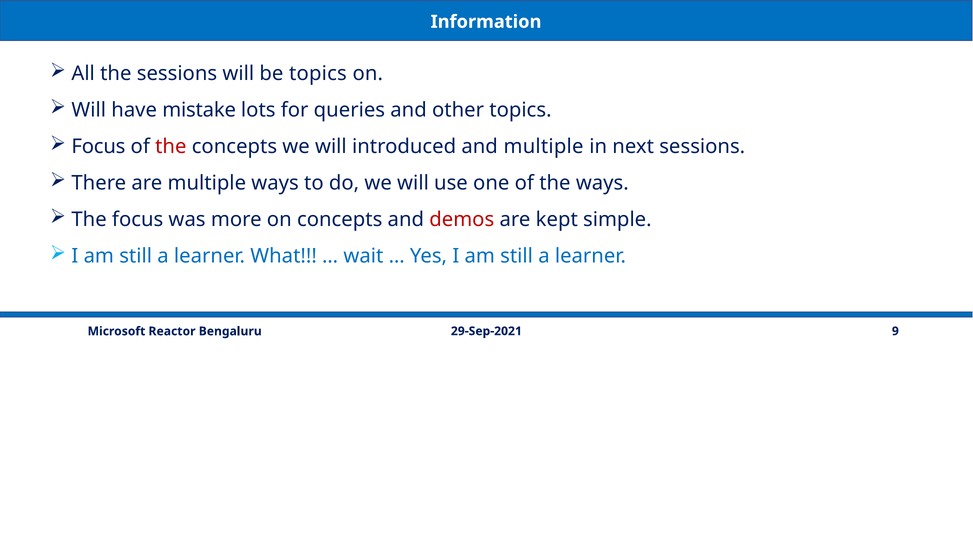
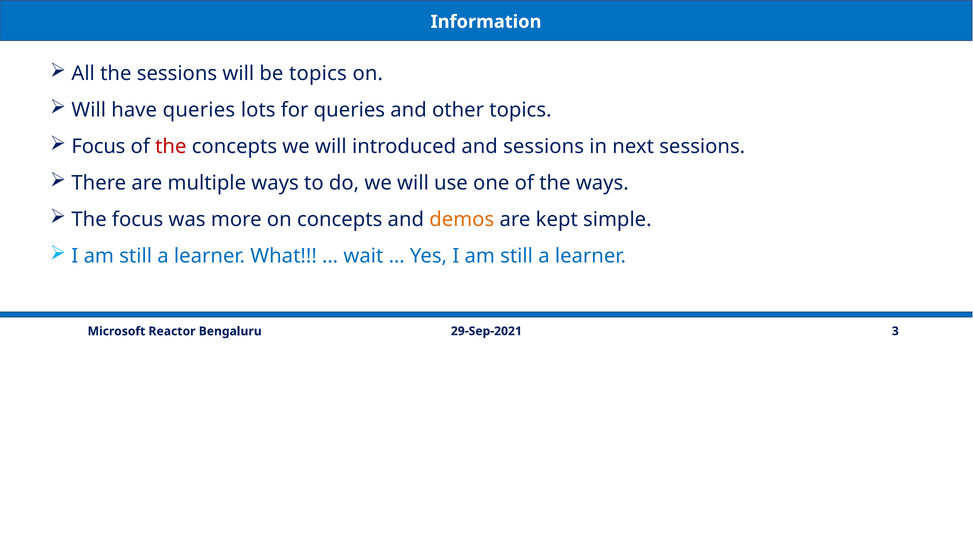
have mistake: mistake -> queries (199, 110)
and multiple: multiple -> sessions (544, 147)
demos colour: red -> orange (462, 220)
9: 9 -> 3 (895, 331)
